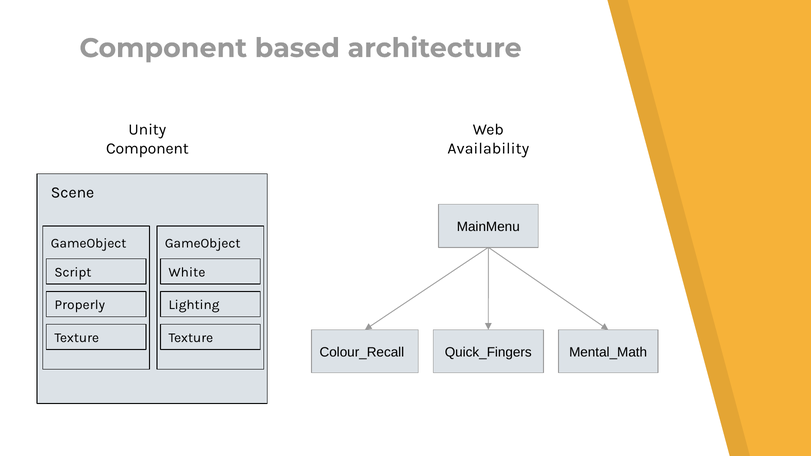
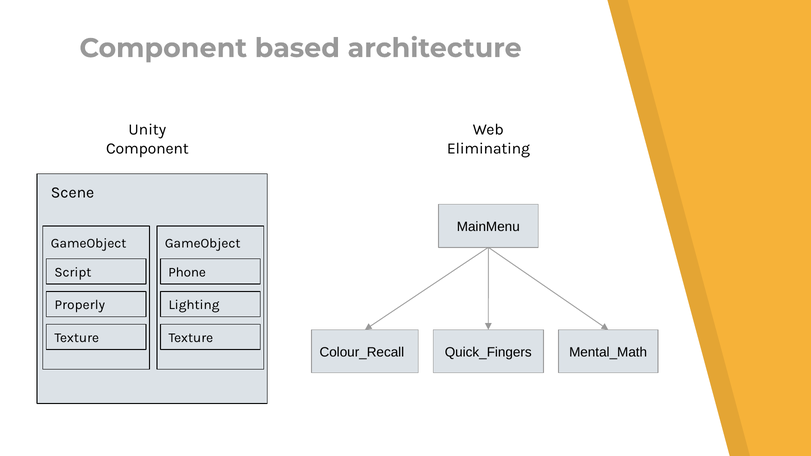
Availability: Availability -> Eliminating (488, 148)
White: White -> Phone (187, 272)
